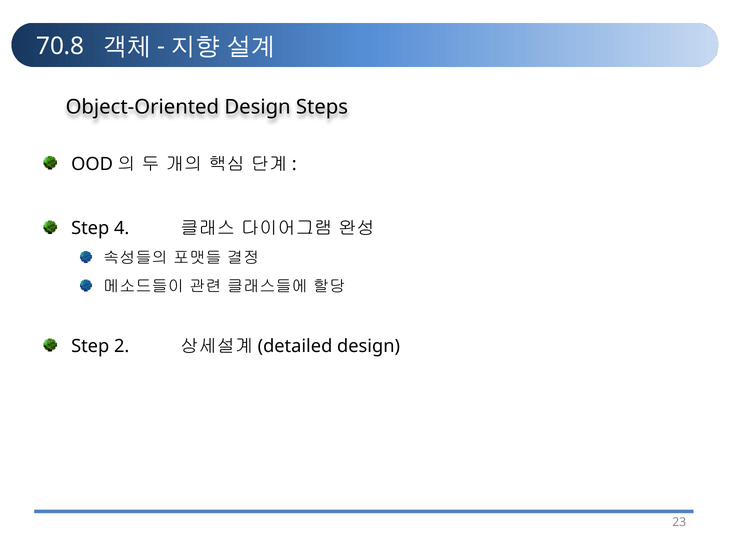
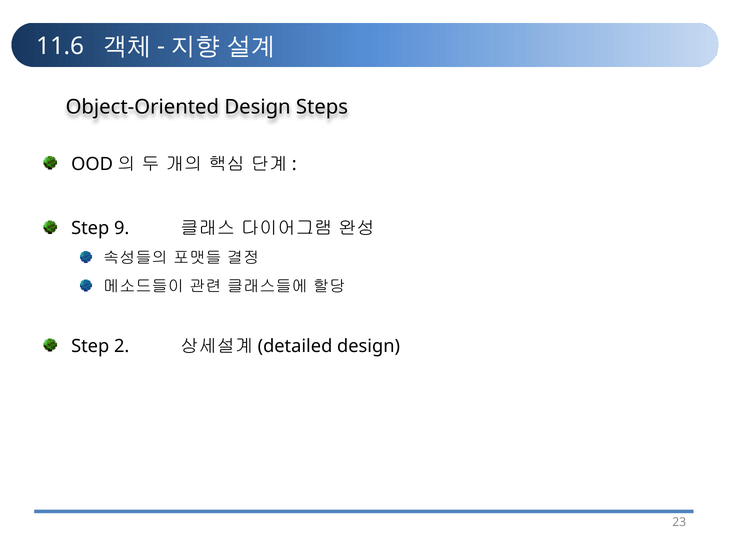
70.8: 70.8 -> 11.6 (60, 46)
4: 4 -> 9 (122, 228)
